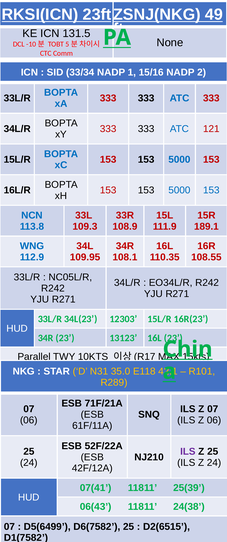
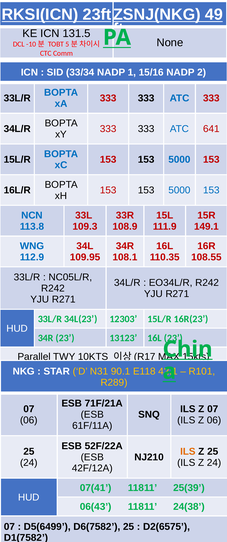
121: 121 -> 641 (211, 129)
189.1: 189.1 -> 149.1 (206, 227)
35.0: 35.0 -> 90.1 (121, 372)
ILS colour: purple -> orange (188, 452)
D2(6515: D2(6515 -> D2(6575 (166, 528)
